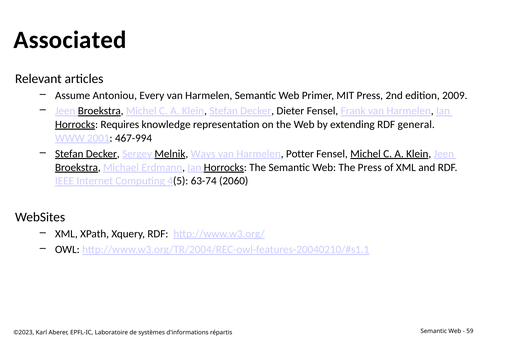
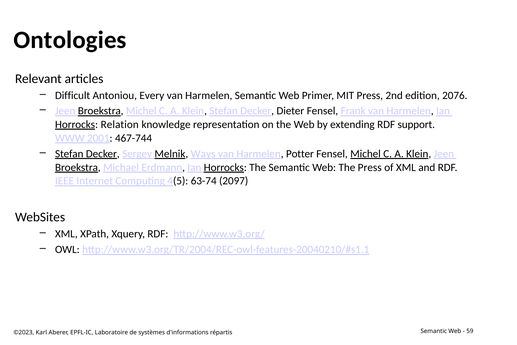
Associated: Associated -> Ontologies (70, 40)
Assume: Assume -> Difficult (73, 95)
2009: 2009 -> 2076 (455, 95)
Requires: Requires -> Relation (120, 124)
general: general -> support (416, 124)
467-994: 467-994 -> 467-744 (134, 138)
2060: 2060 -> 2097 (234, 181)
